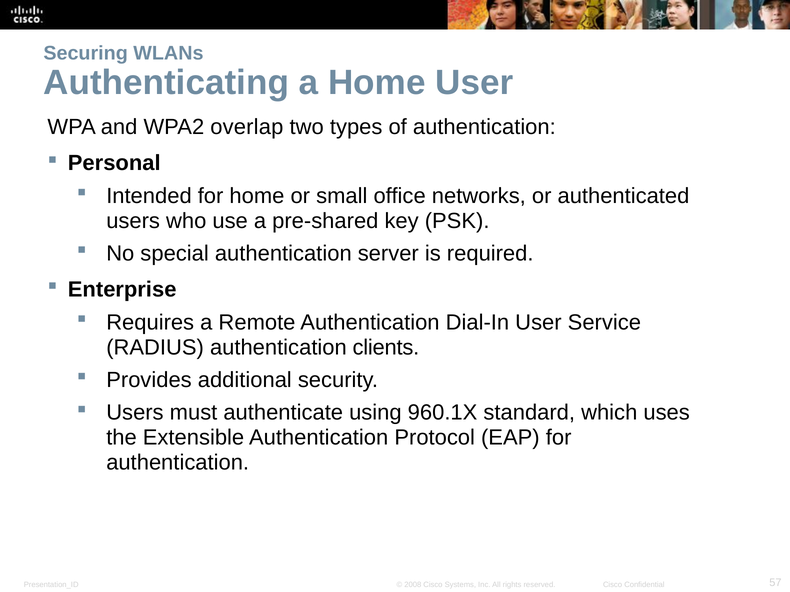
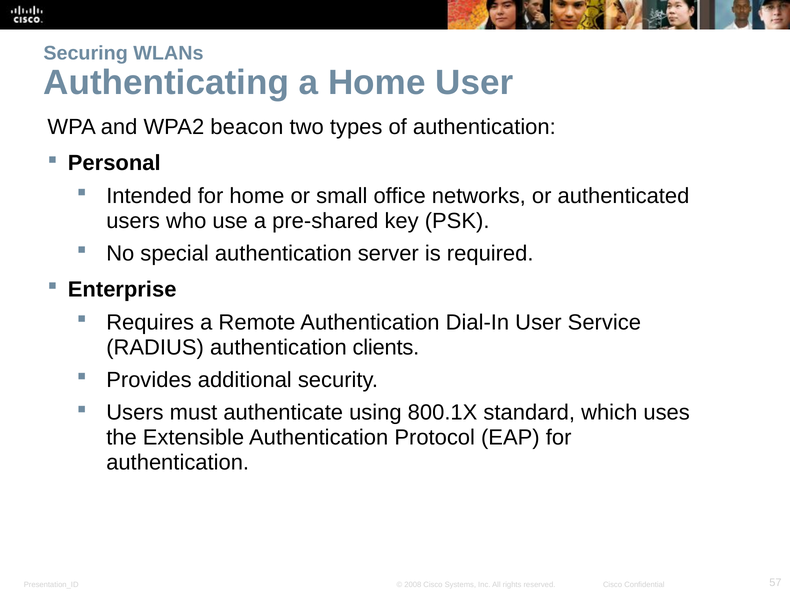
overlap: overlap -> beacon (247, 127)
960.1X: 960.1X -> 800.1X (443, 413)
